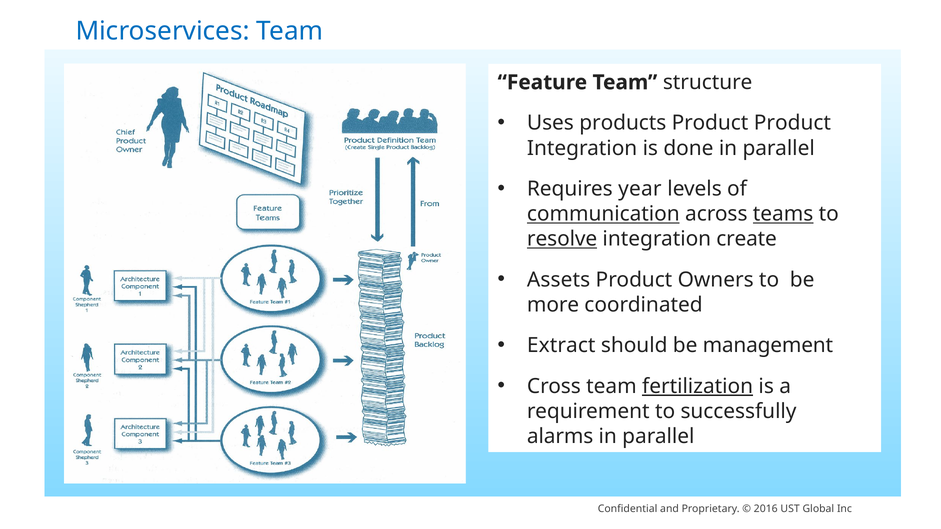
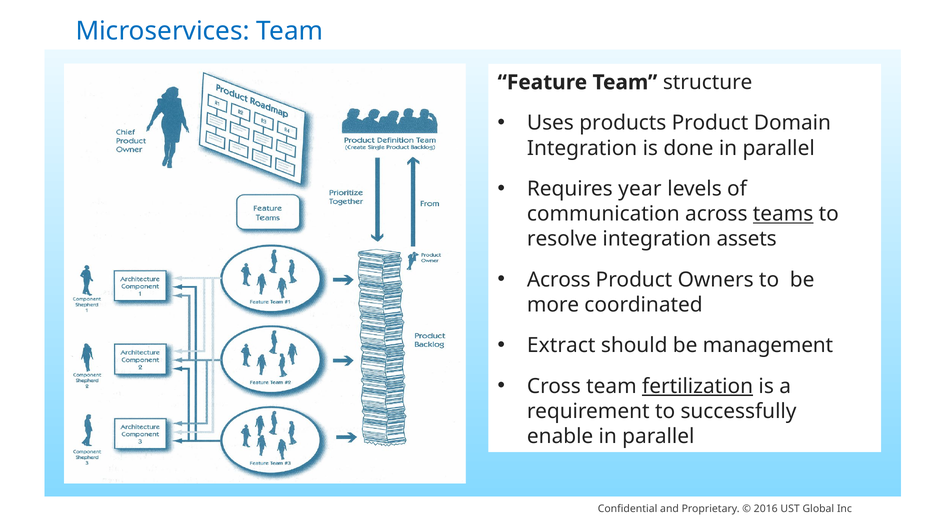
Product Product: Product -> Domain (792, 123)
communication underline: present -> none (603, 214)
resolve underline: present -> none (562, 239)
create: create -> assets (747, 239)
Assets: Assets -> Across (559, 280)
alarms: alarms -> enable (560, 437)
